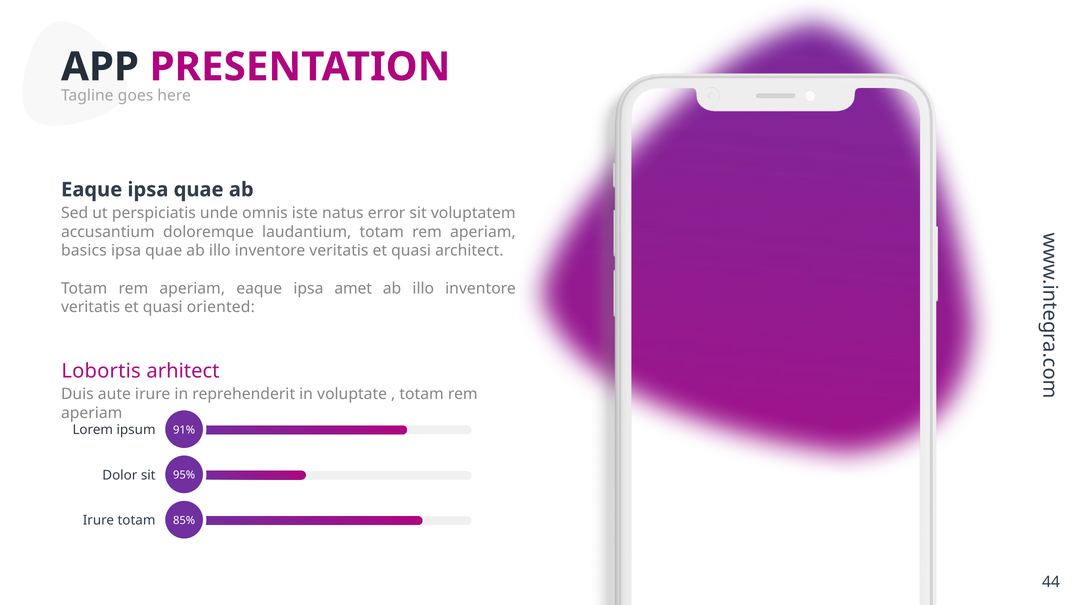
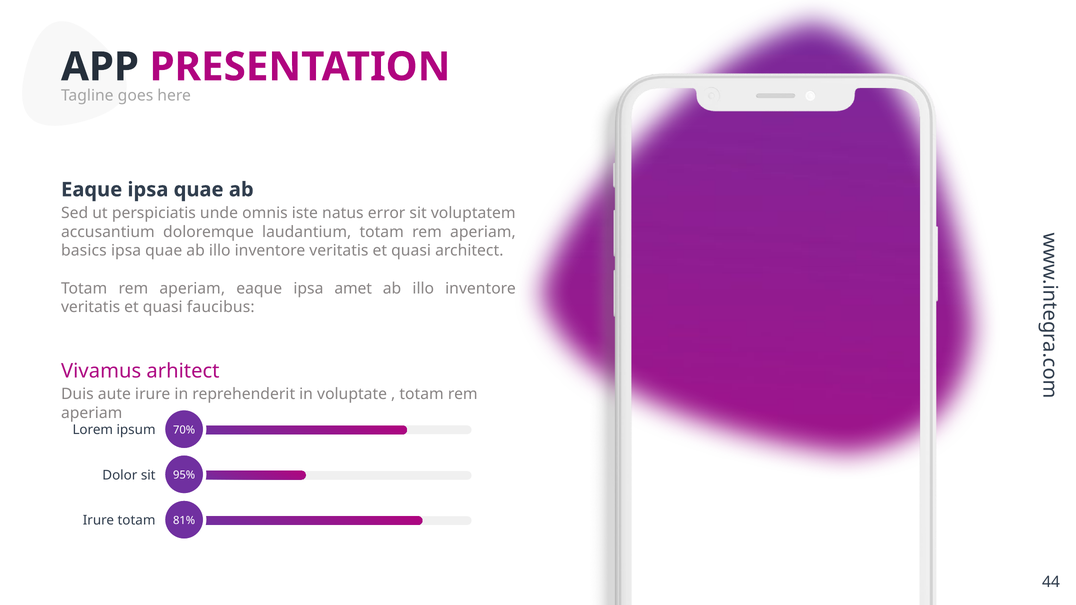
oriented: oriented -> faucibus (221, 307)
Lobortis: Lobortis -> Vivamus (101, 371)
91%: 91% -> 70% (184, 430)
85%: 85% -> 81% (184, 521)
